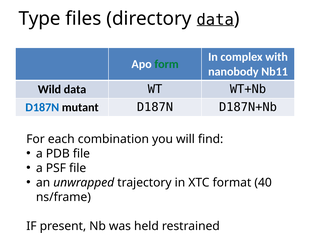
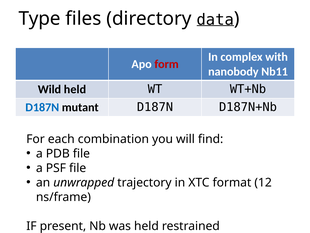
form colour: green -> red (167, 64)
Wild data: data -> held (75, 89)
40: 40 -> 12 (263, 182)
